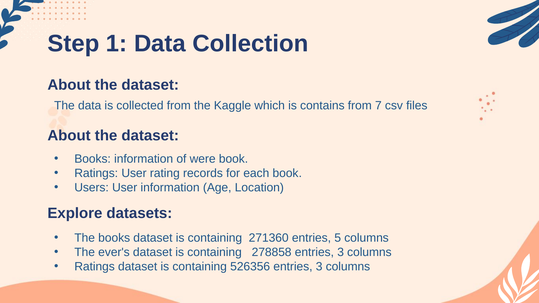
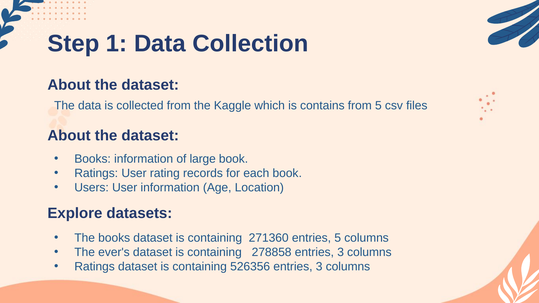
from 7: 7 -> 5 (378, 106)
were: were -> large (203, 159)
